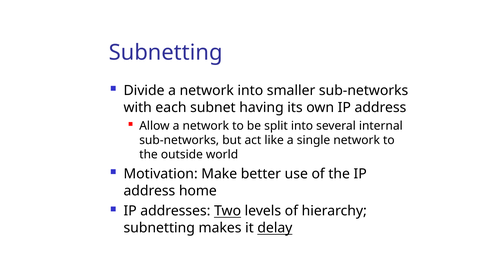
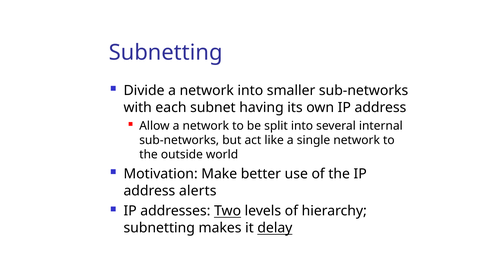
home: home -> alerts (198, 191)
